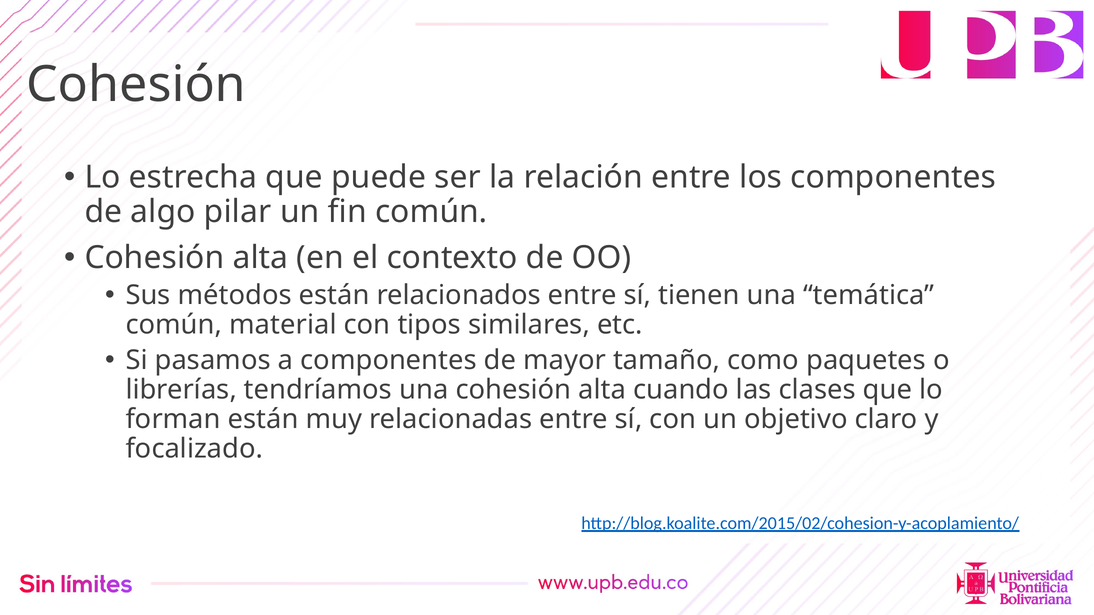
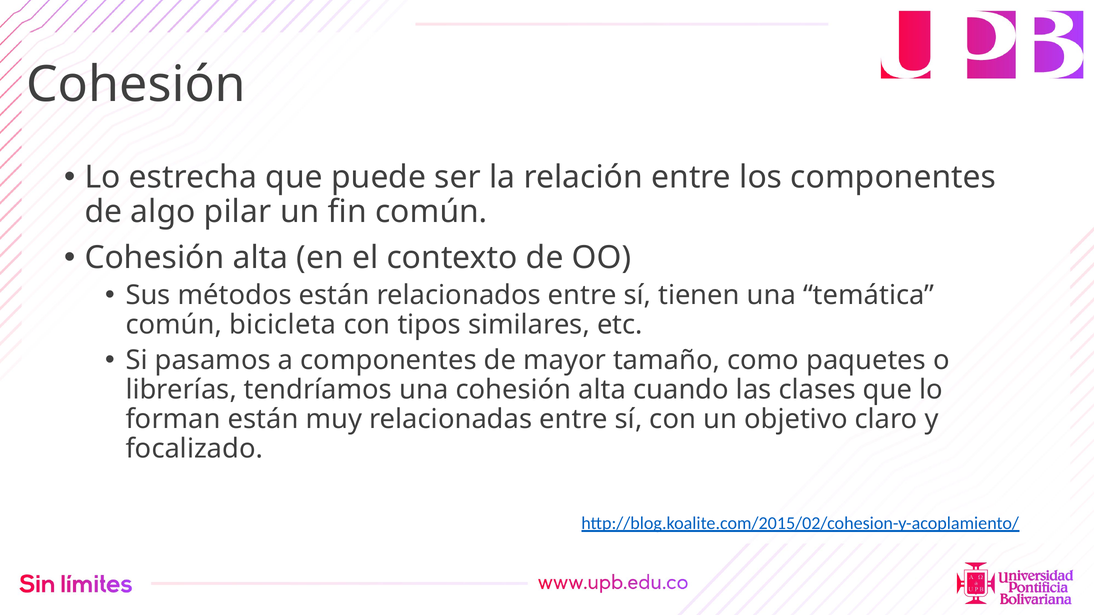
material: material -> bicicleta (283, 325)
